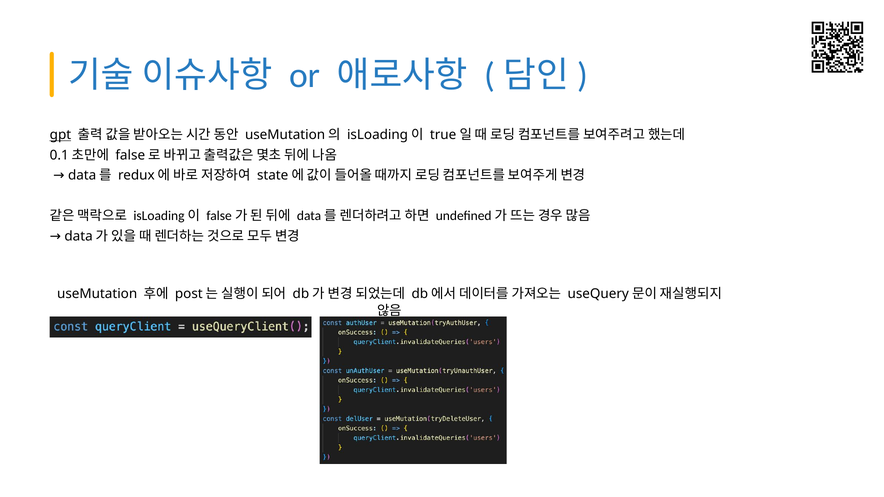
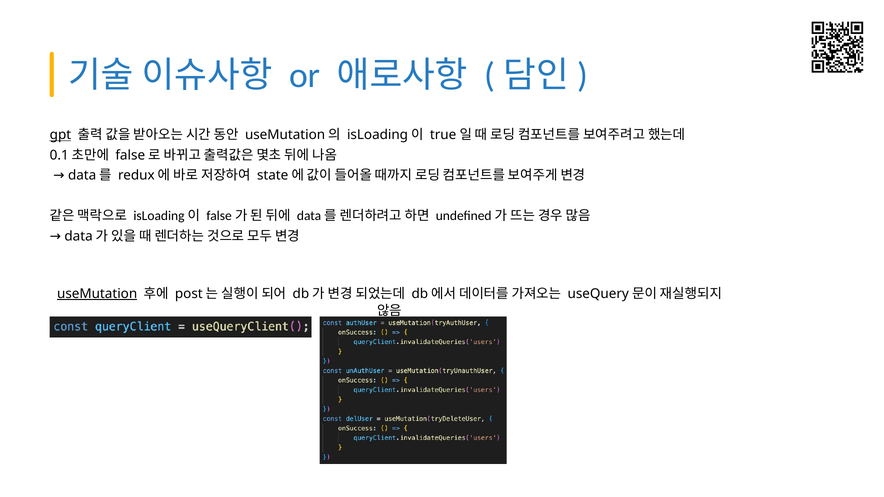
useMutation underline: none -> present (97, 294)
